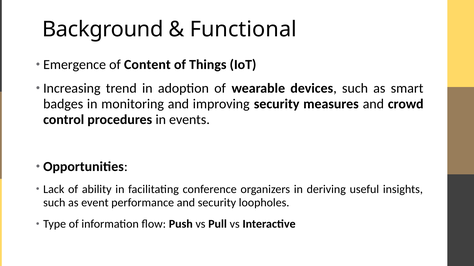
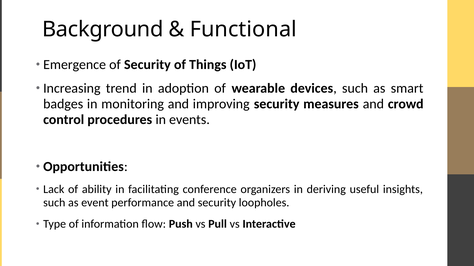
of Content: Content -> Security (147, 65)
